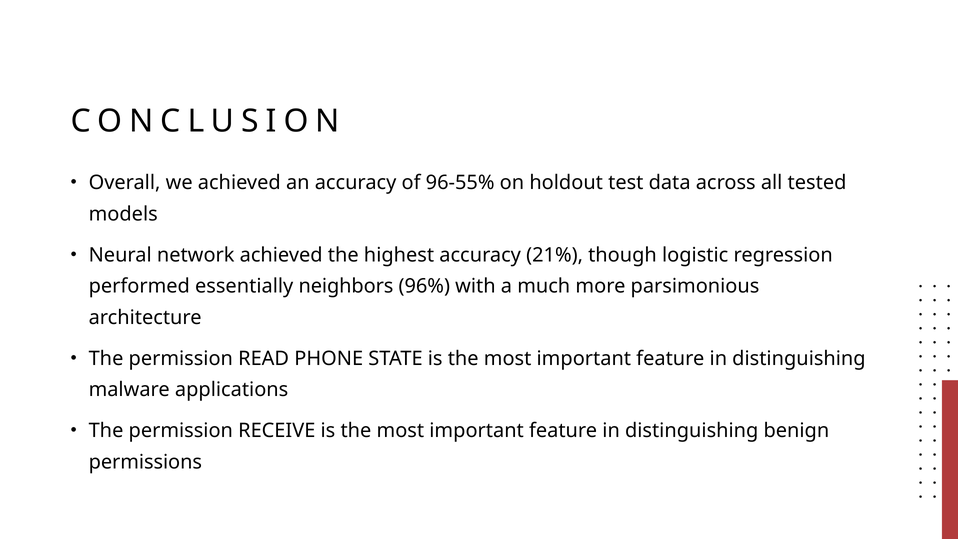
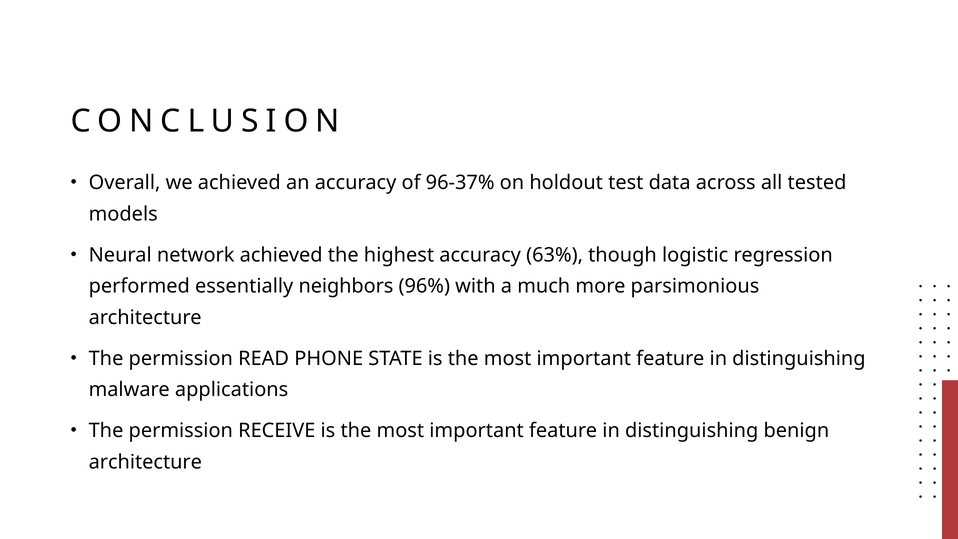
96-55%: 96-55% -> 96-37% (460, 183)
21%: 21% -> 63% (555, 255)
permissions: permissions -> architecture (145, 462)
